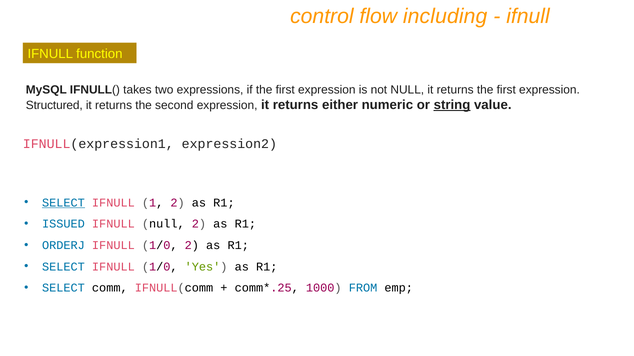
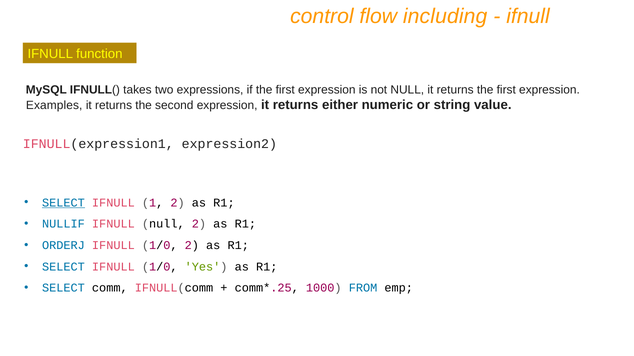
Structured: Structured -> Examples (54, 105)
string underline: present -> none (452, 105)
ISSUED: ISSUED -> NULLIF (63, 224)
